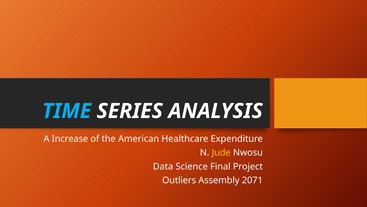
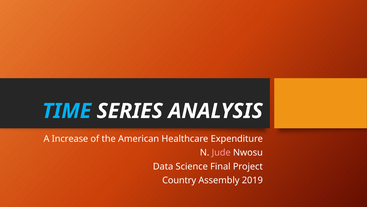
Jude colour: yellow -> pink (221, 152)
Outliers: Outliers -> Country (179, 180)
2071: 2071 -> 2019 (252, 180)
